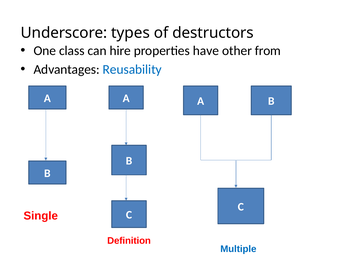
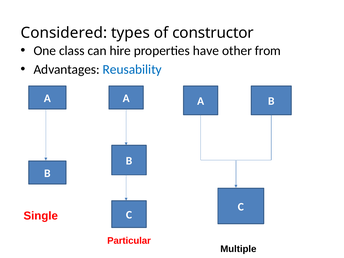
Underscore: Underscore -> Considered (64, 33)
destructors: destructors -> constructor (213, 33)
Definition: Definition -> Particular (129, 241)
Multiple colour: blue -> black (238, 249)
